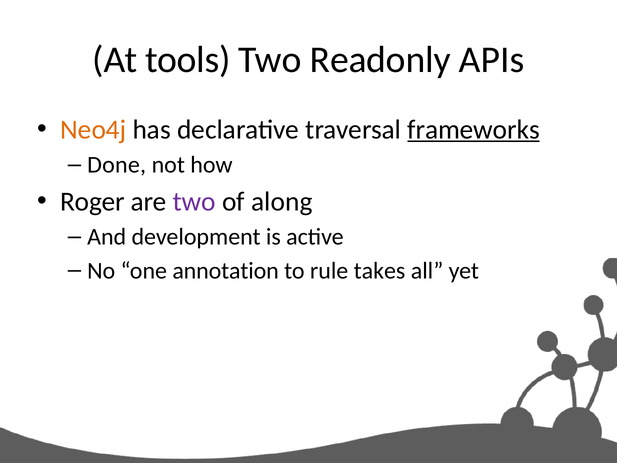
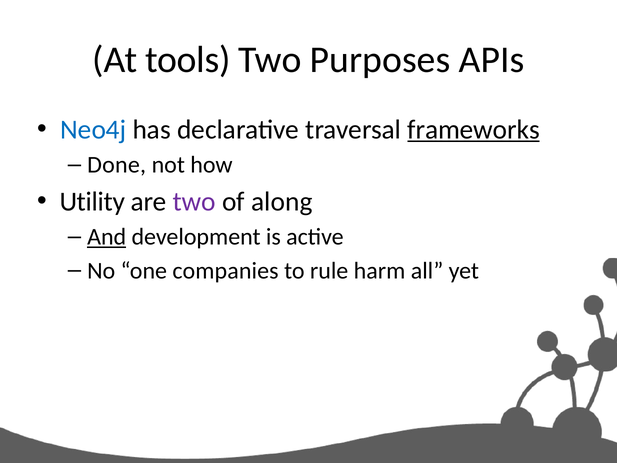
Readonly: Readonly -> Purposes (380, 60)
Neo4j colour: orange -> blue (93, 129)
Roger: Roger -> Utility (92, 201)
And underline: none -> present (107, 237)
annotation: annotation -> companies (226, 271)
takes: takes -> harm (380, 271)
